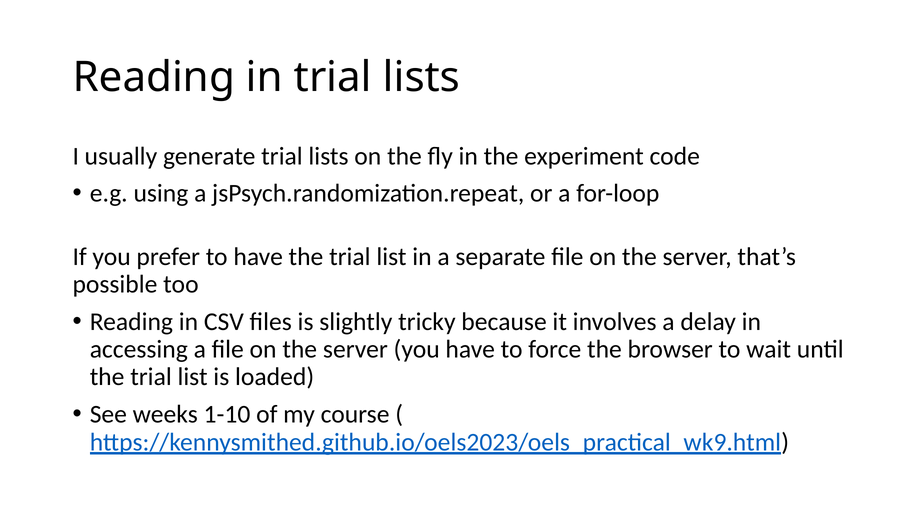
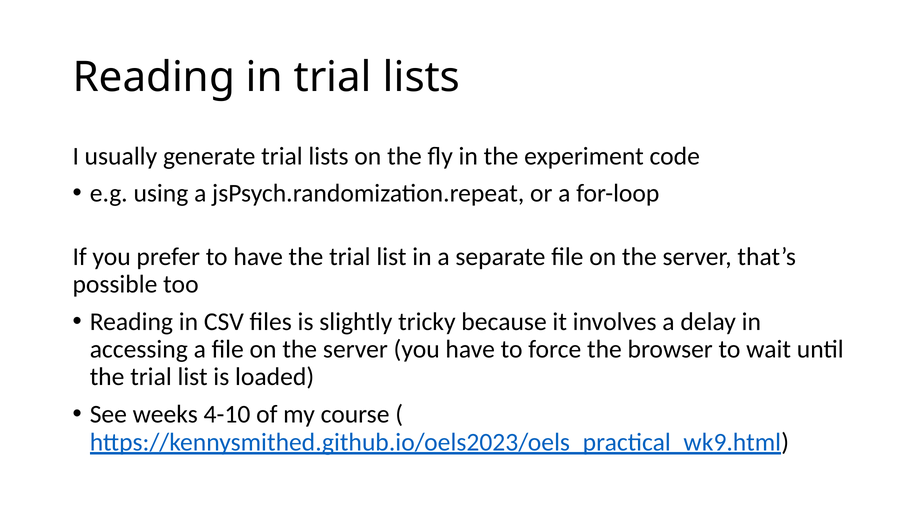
1-10: 1-10 -> 4-10 (227, 414)
